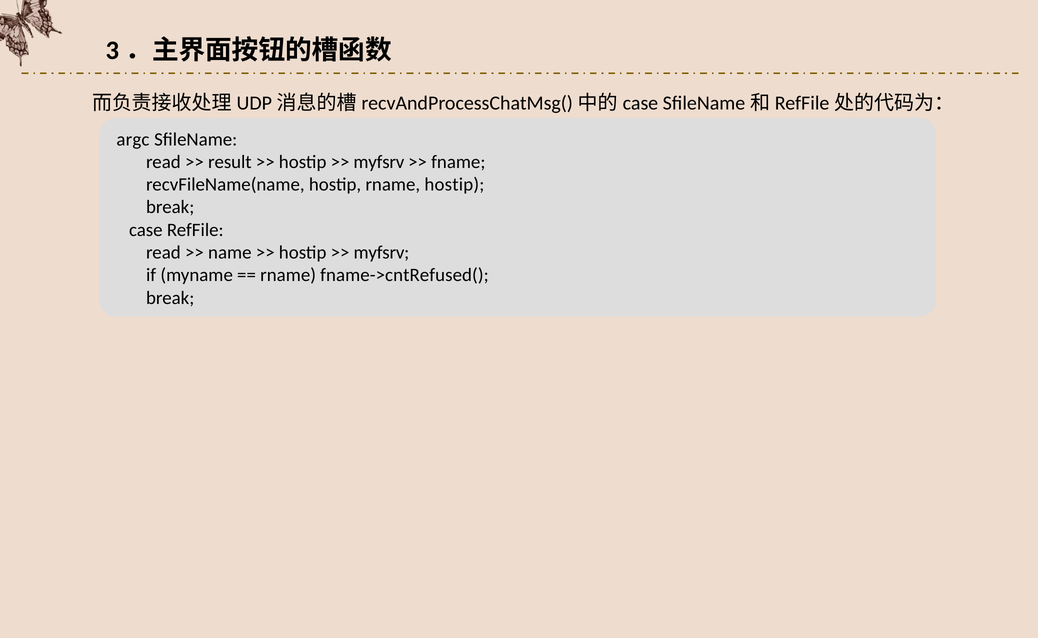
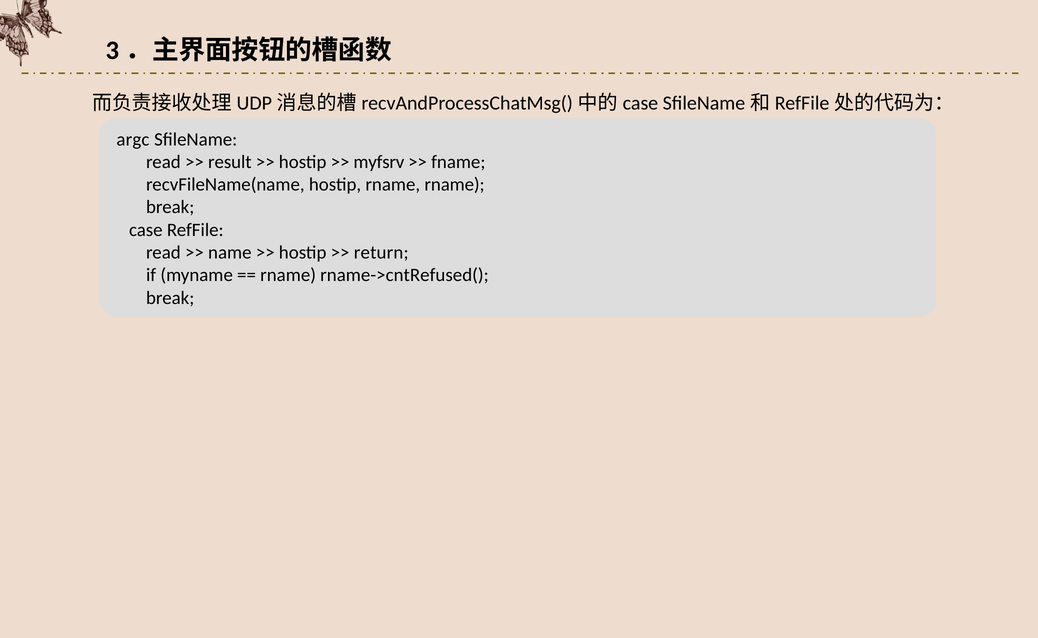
rname hostip: hostip -> rname (455, 185)
myfsrv: myfsrv -> return (381, 253)
fname->cntRefused(: fname->cntRefused( -> rname->cntRefused( (404, 275)
